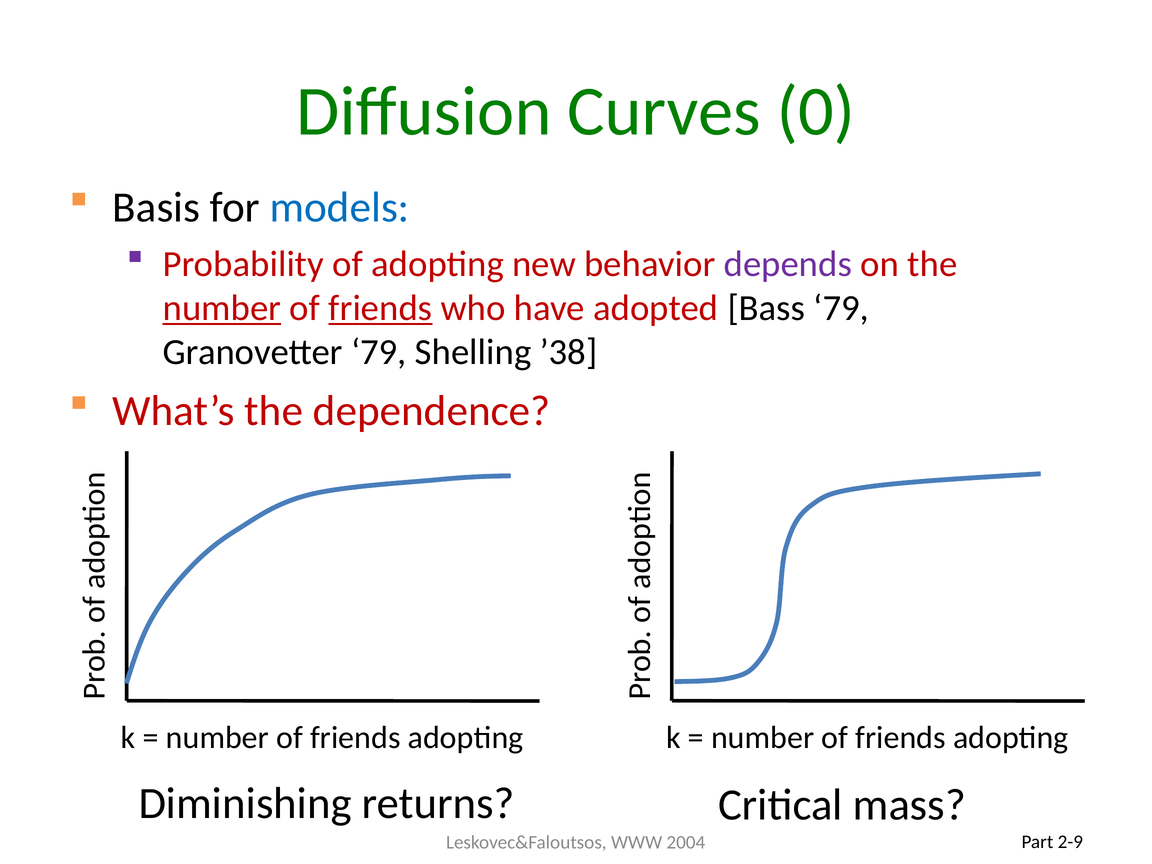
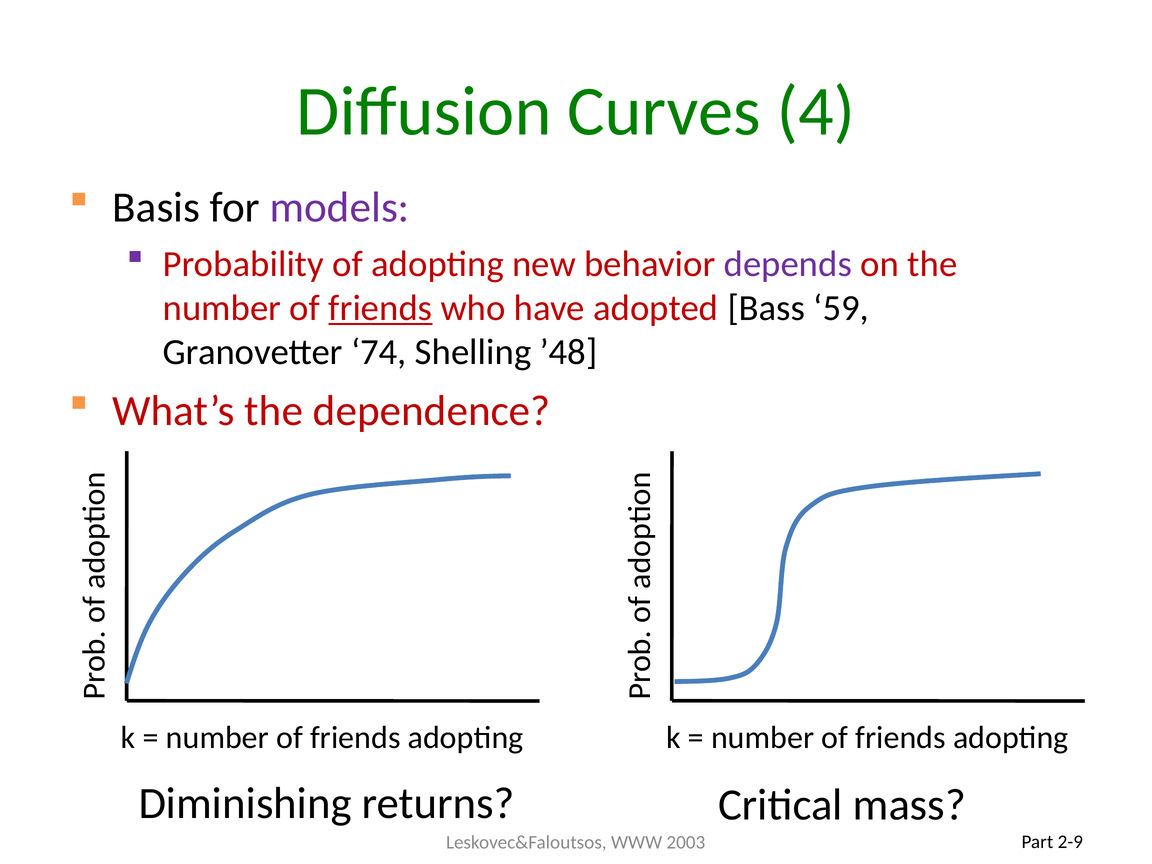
0: 0 -> 4 (816, 112)
models colour: blue -> purple (340, 208)
number underline: present -> none (222, 308)
Bass 79: 79 -> 59 (841, 308)
Granovetter 79: 79 -> 74 (379, 352)
’38: ’38 -> ’48 (569, 352)
2004: 2004 -> 2003 (686, 842)
